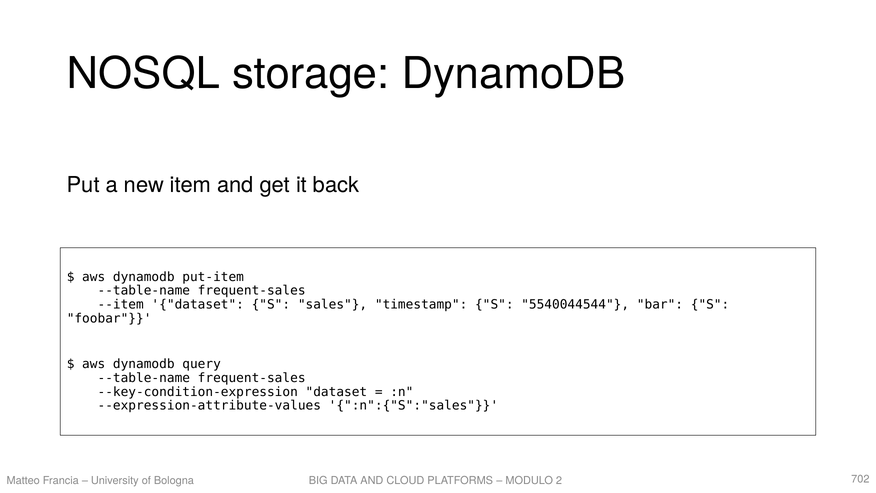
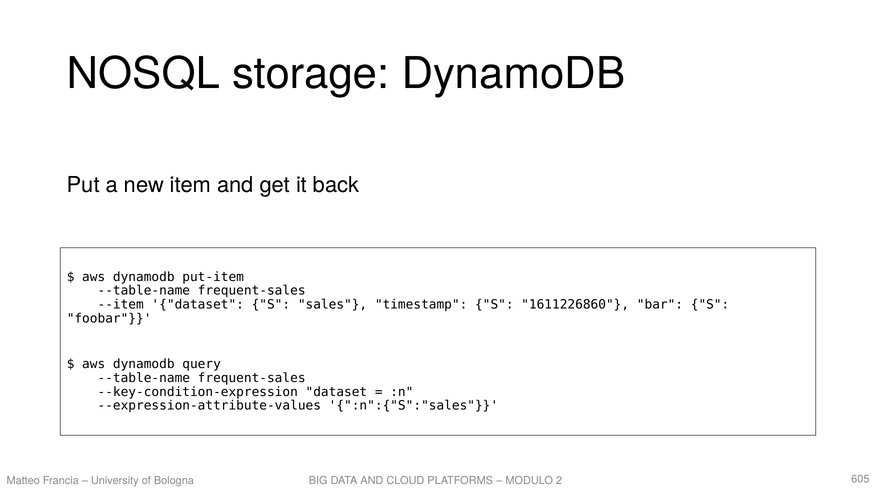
5540044544: 5540044544 -> 1611226860 (575, 304)
702: 702 -> 605 (860, 479)
